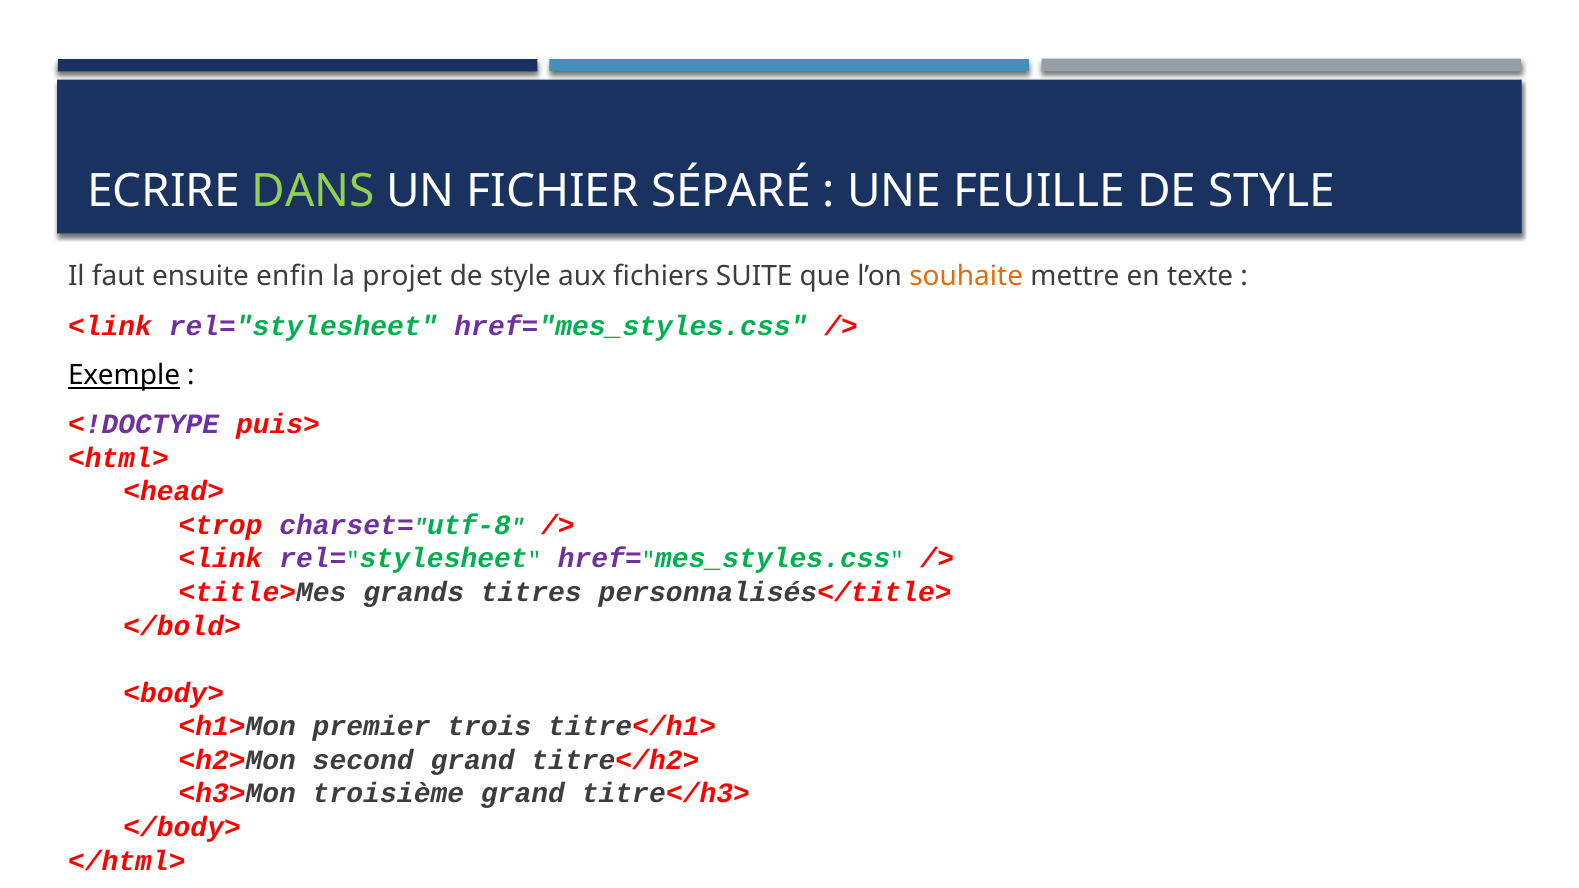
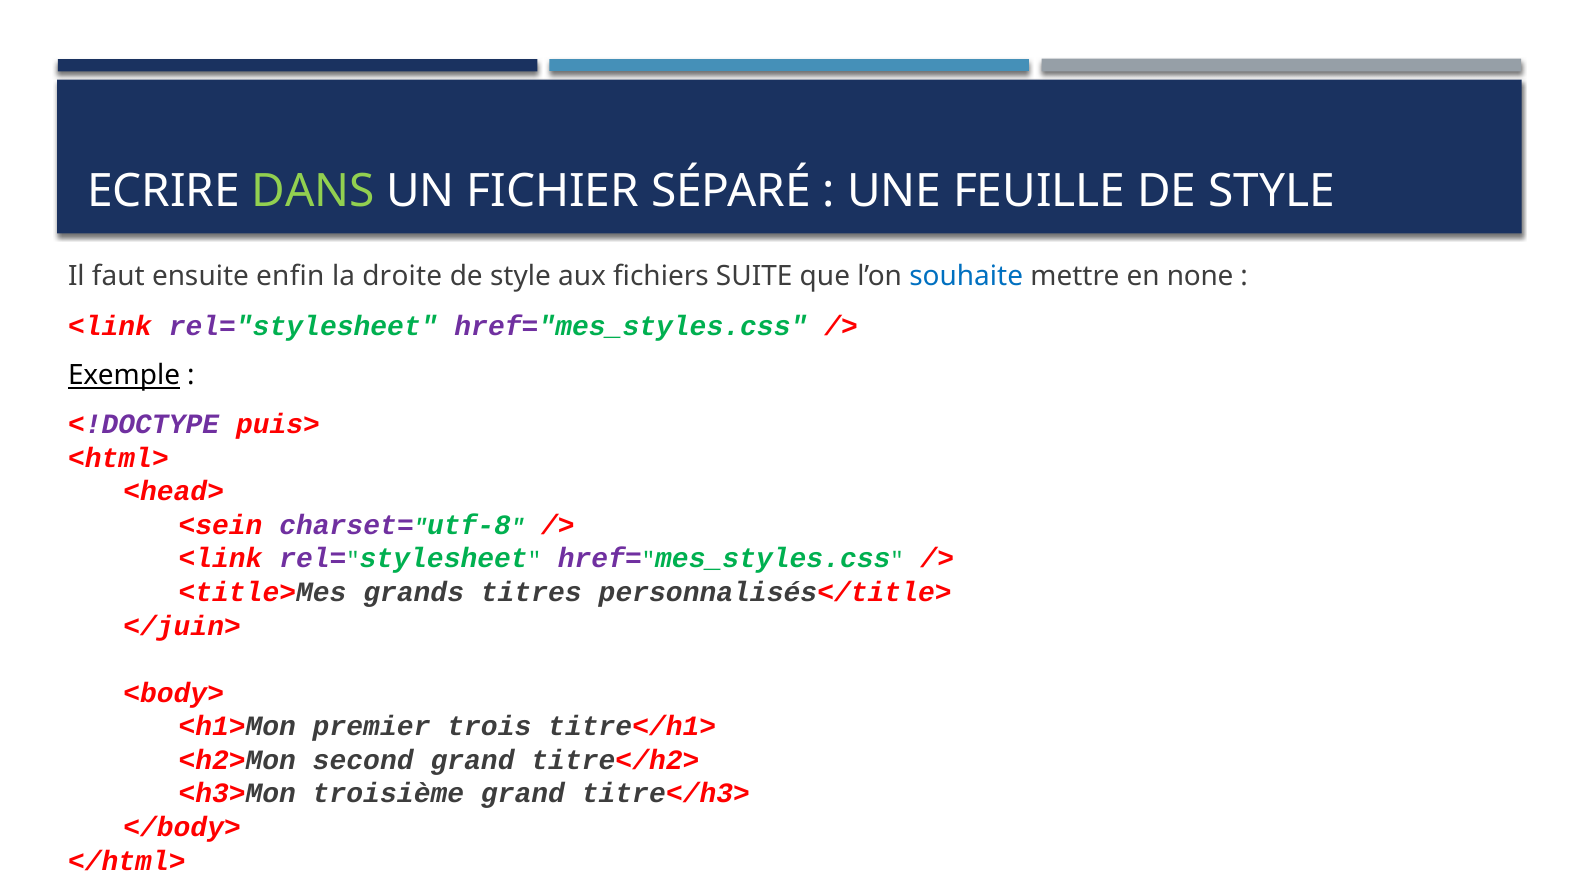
projet: projet -> droite (402, 276)
souhaite colour: orange -> blue (966, 276)
texte: texte -> none (1200, 276)
<trop: <trop -> <sein (220, 525)
</bold>: </bold> -> </juin> (182, 626)
